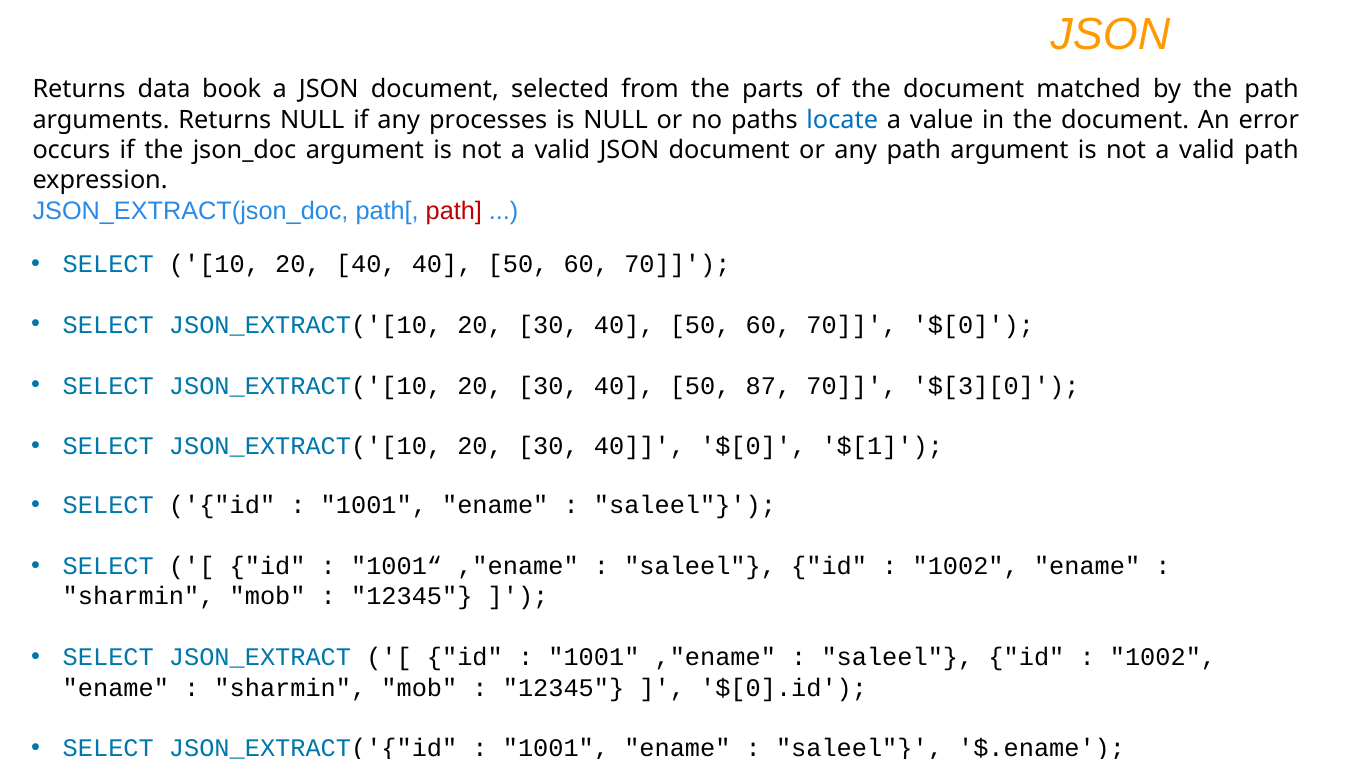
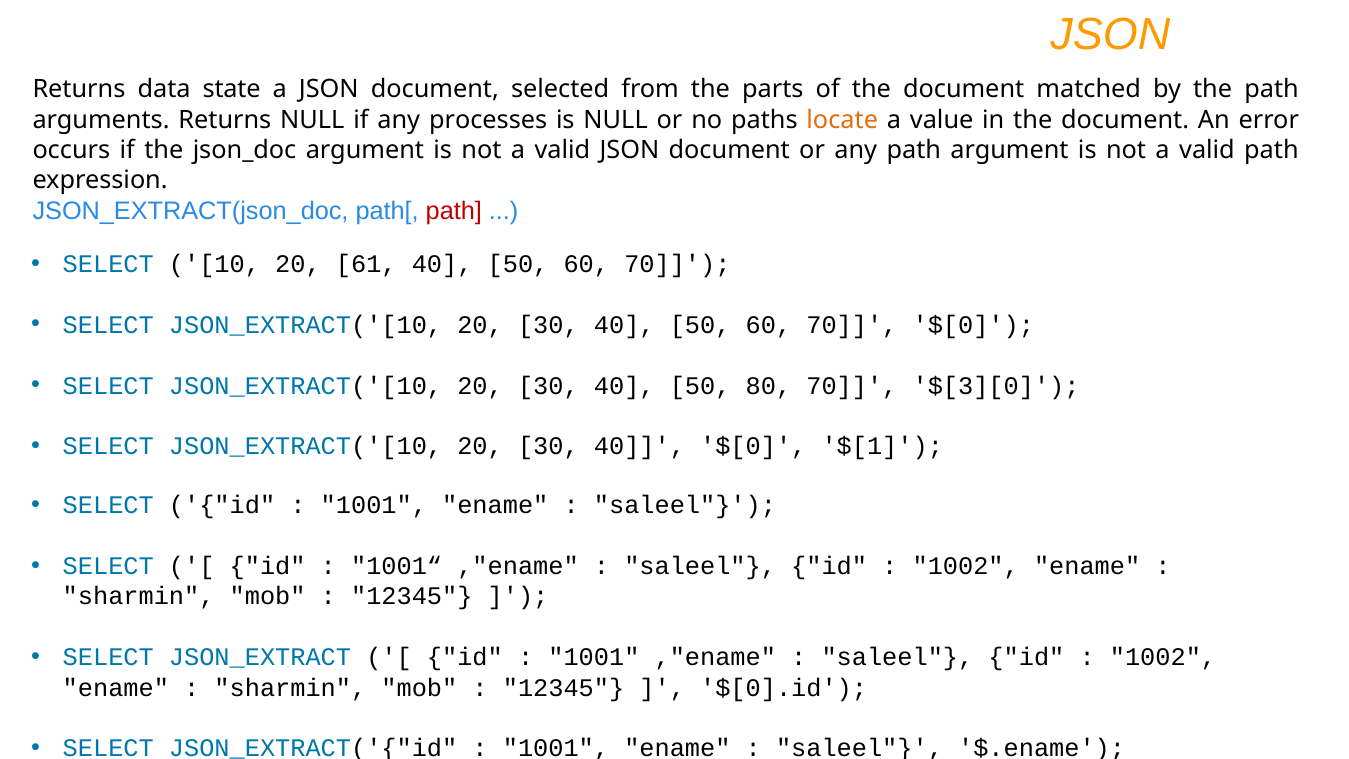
book: book -> state (232, 89)
locate colour: blue -> orange (842, 120)
20 40: 40 -> 61 (366, 264)
87: 87 -> 80 (768, 386)
